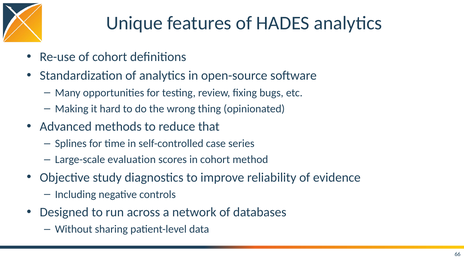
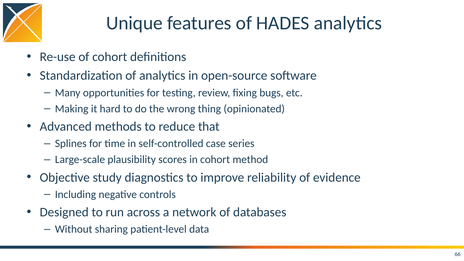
evaluation: evaluation -> plausibility (132, 160)
